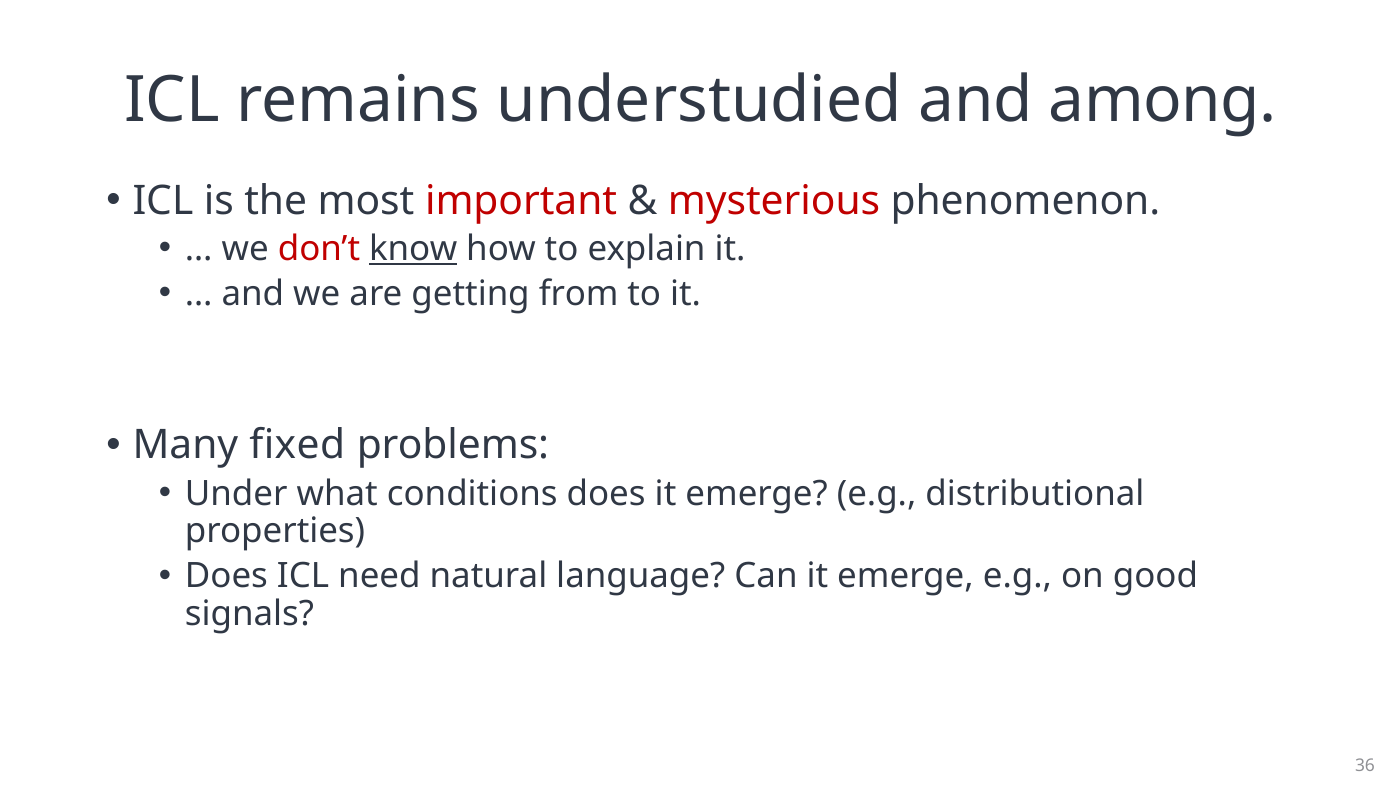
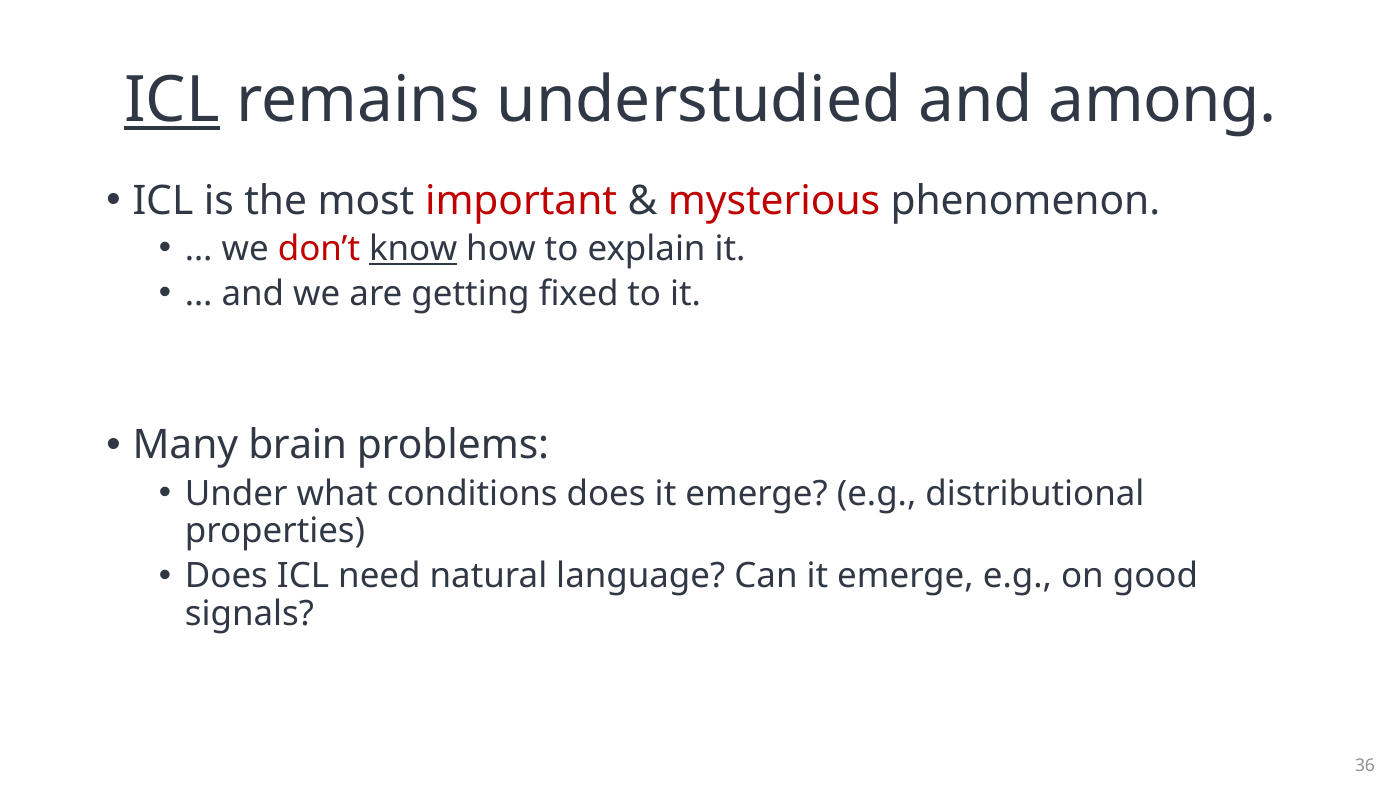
ICL underline: none -> present (172, 101)
from: from -> fixed (579, 293)
fixed: fixed -> brain (298, 445)
